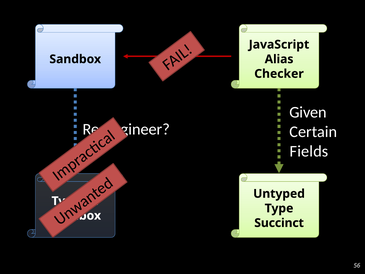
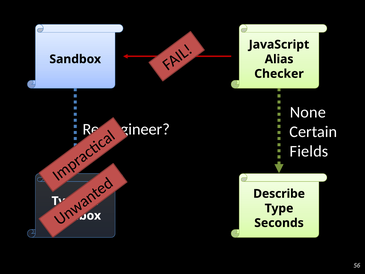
Given: Given -> None (308, 112)
Untyped: Untyped -> Describe (279, 194)
Succinct: Succinct -> Seconds (279, 223)
